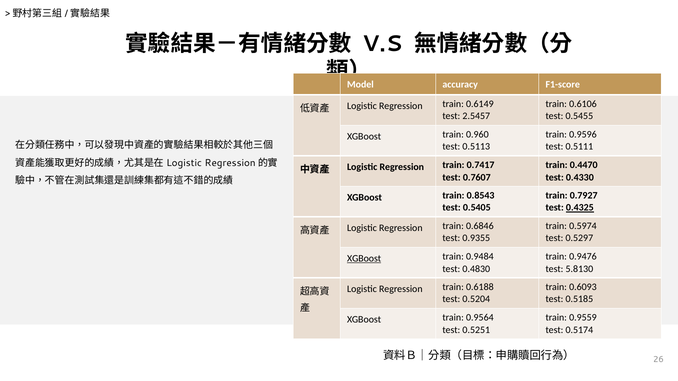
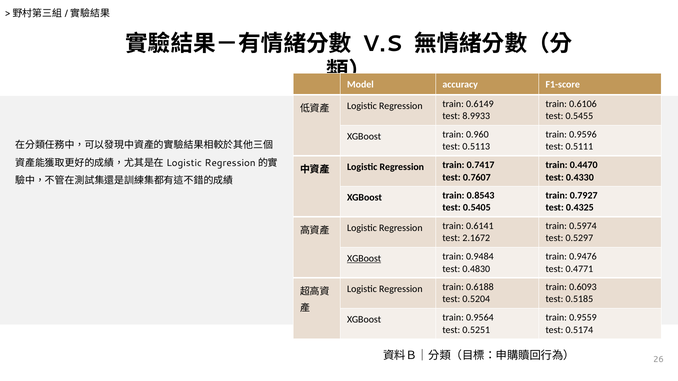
2.5457: 2.5457 -> 8.9933 (476, 116)
0.4325 underline: present -> none (580, 208)
0.6846: 0.6846 -> 0.6141 (480, 226)
0.9355: 0.9355 -> 2.1672 (476, 238)
5.8130: 5.8130 -> 0.4771 (579, 269)
